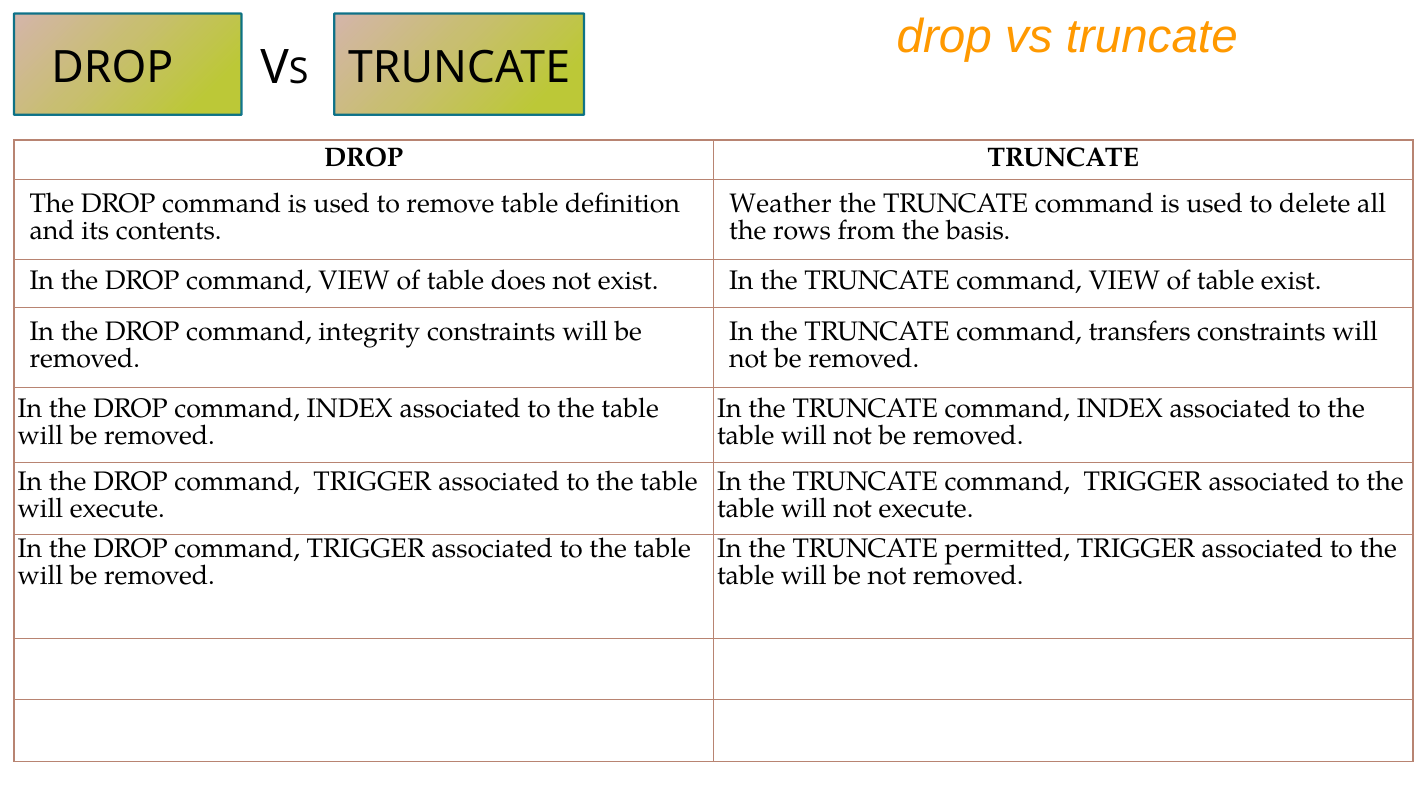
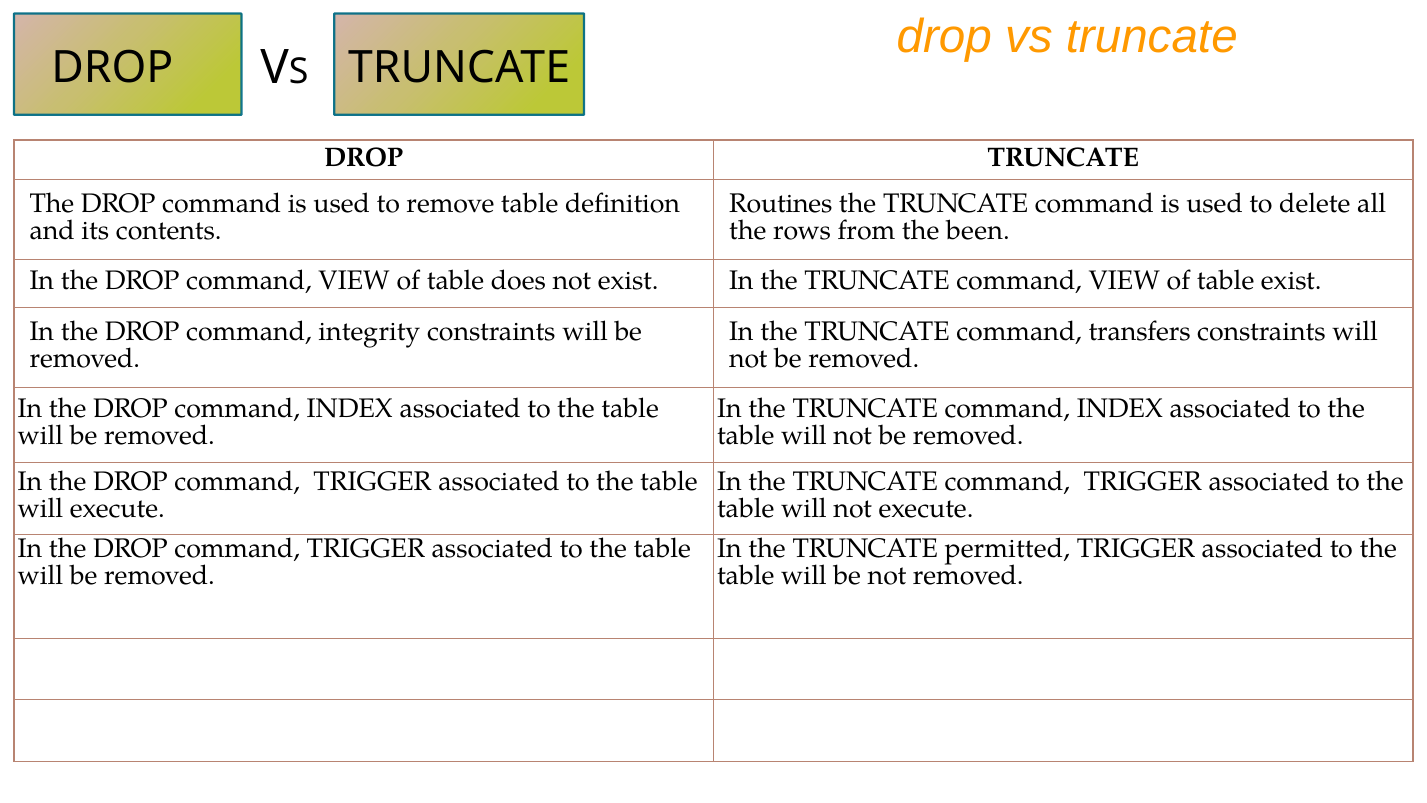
Weather: Weather -> Routines (781, 203)
basis: basis -> been (978, 230)
